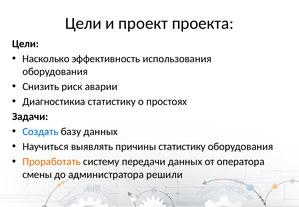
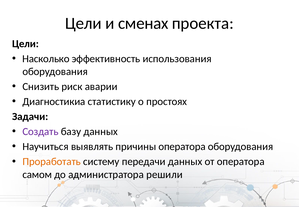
проект: проект -> сменах (143, 23)
Создать colour: blue -> purple (40, 132)
причины статистику: статистику -> оператора (182, 147)
смены: смены -> самом (37, 174)
